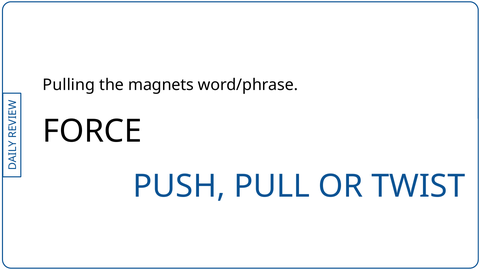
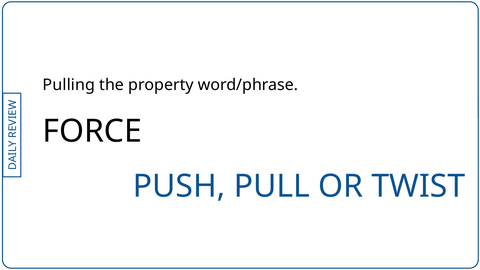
magnets: magnets -> property (161, 85)
